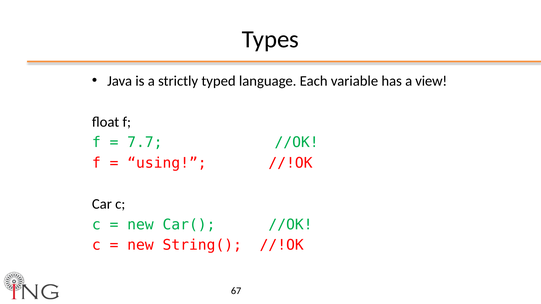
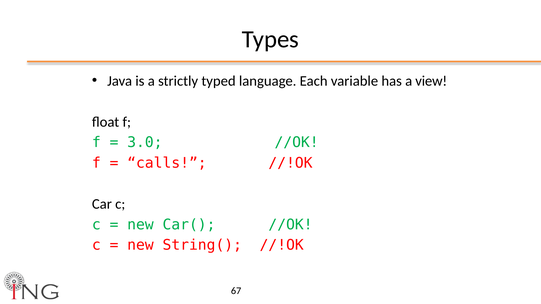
7.7: 7.7 -> 3.0 (145, 143)
using: using -> calls (167, 163)
